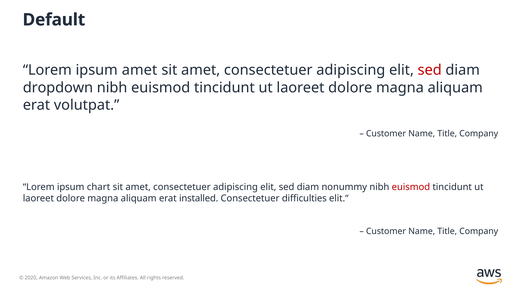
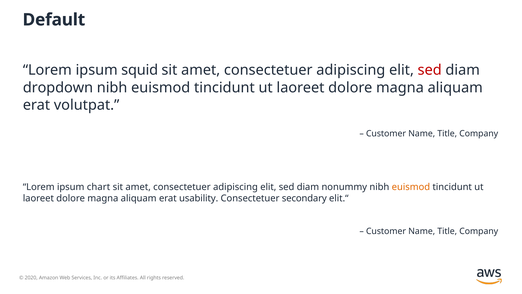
ipsum amet: amet -> squid (140, 70)
euismod colour: red -> orange (411, 187)
installed: installed -> usability (199, 198)
difficulties: difficulties -> secondary (304, 198)
